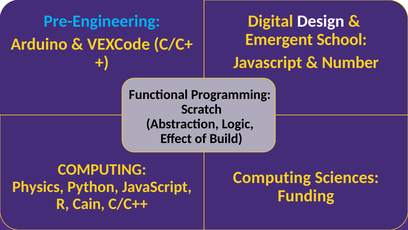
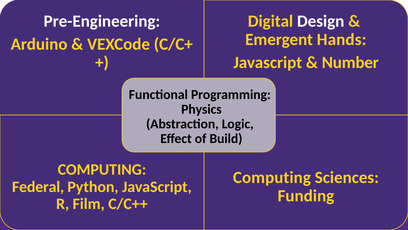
Pre-Engineering colour: light blue -> white (102, 21)
School: School -> Hands (342, 40)
Scratch: Scratch -> Physics (201, 109)
Physics: Physics -> Federal (38, 186)
Cain: Cain -> Film (89, 204)
